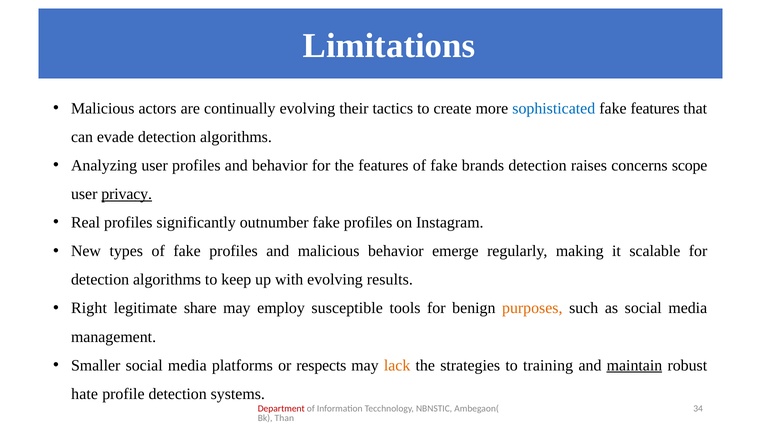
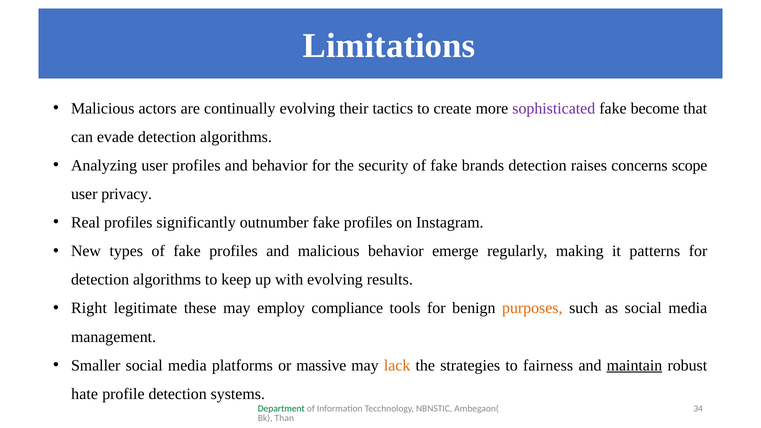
sophisticated colour: blue -> purple (554, 109)
fake features: features -> become (655, 109)
the features: features -> security (383, 166)
privacy underline: present -> none (127, 194)
scalable: scalable -> patterns (655, 251)
share: share -> these (200, 308)
susceptible: susceptible -> compliance (347, 308)
respects: respects -> massive (321, 365)
training: training -> fairness (548, 365)
Department colour: red -> green (281, 409)
